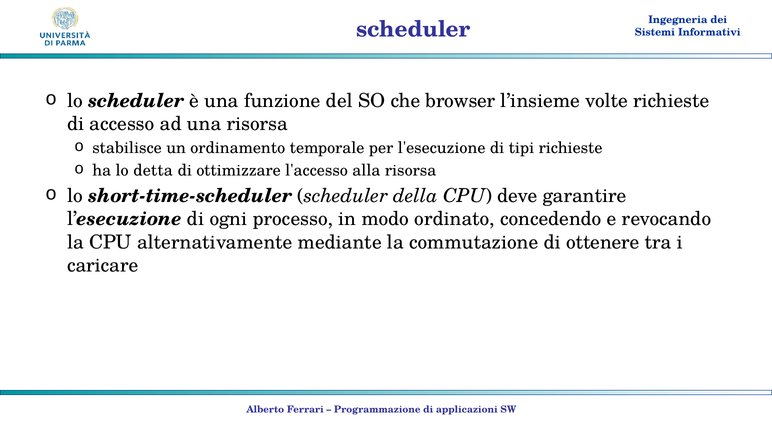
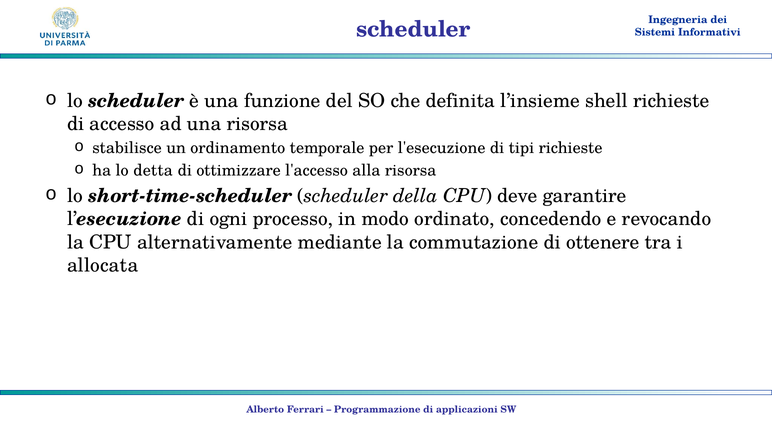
browser: browser -> definita (460, 101)
volte: volte -> shell (606, 101)
caricare: caricare -> allocata (103, 265)
